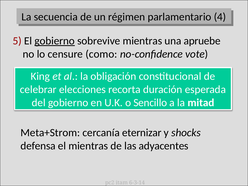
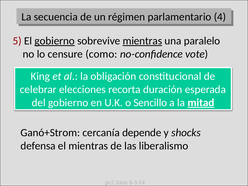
mientras underline: none -> present (142, 41)
apruebe: apruebe -> paralelo (202, 41)
mitad underline: none -> present (201, 103)
Meta+Strom: Meta+Strom -> Ganó+Strom (50, 133)
eternizar: eternizar -> depende (142, 133)
adyacentes: adyacentes -> liberalismo (164, 146)
